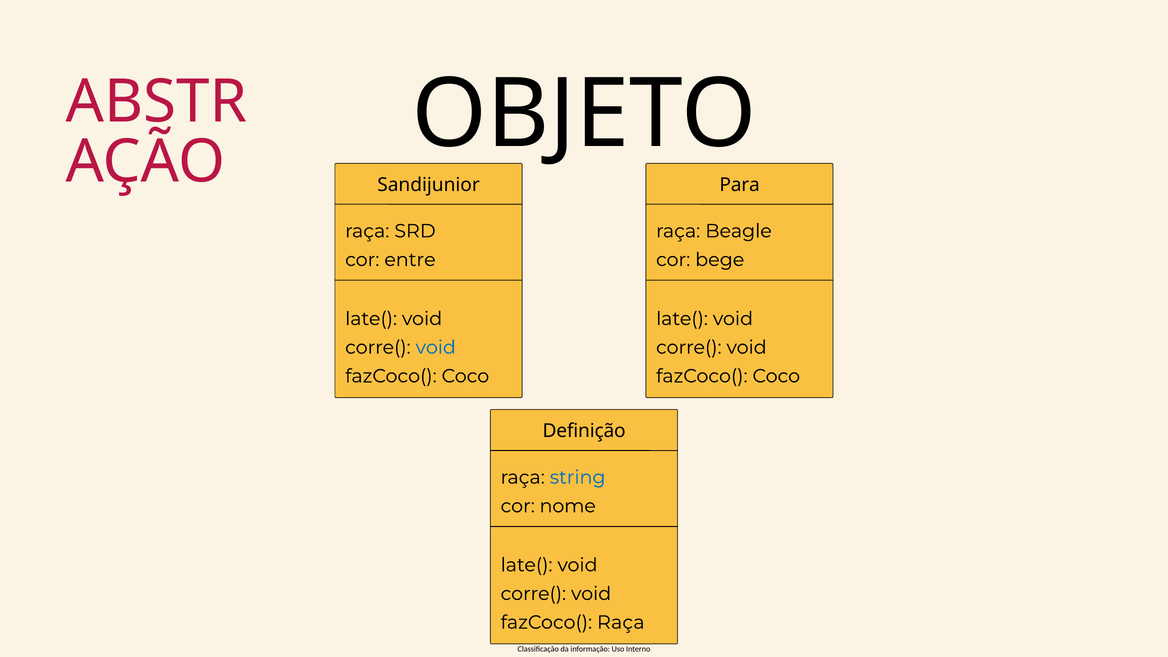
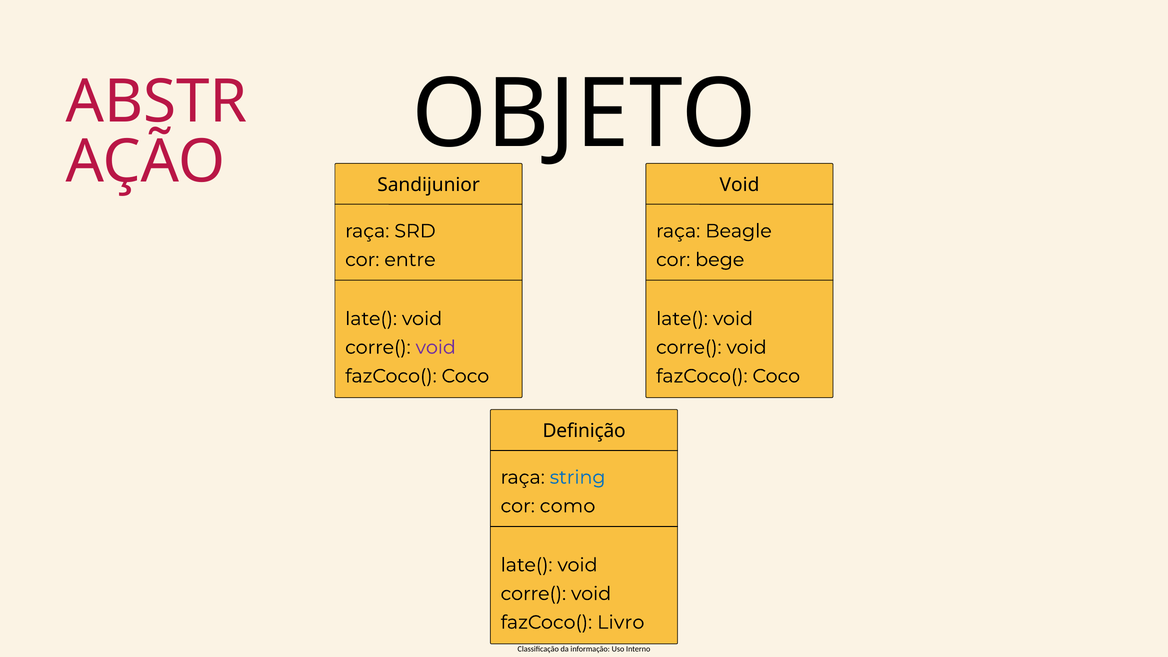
Para: Para -> Void (739, 185)
void colour: blue -> purple (436, 347)
nome: nome -> como (568, 506)
fazCoco( Raça: Raça -> Livro (621, 622)
